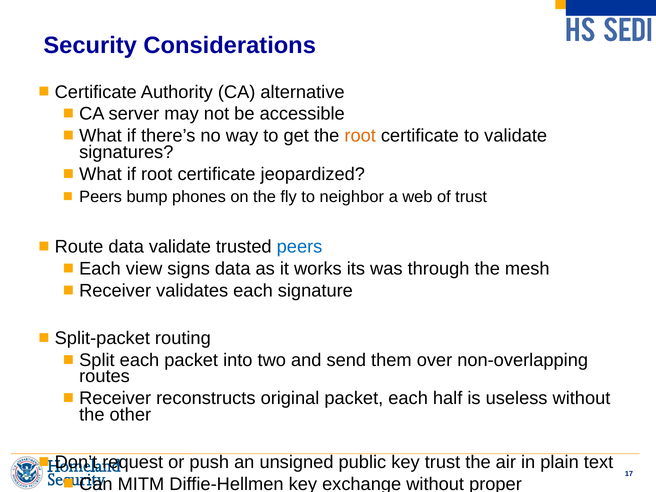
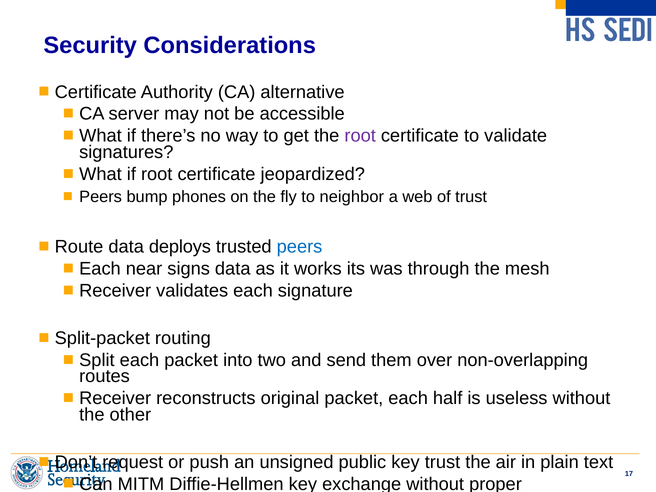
root colour: orange -> purple (360, 136)
data validate: validate -> deploys (180, 247)
view: view -> near (144, 269)
